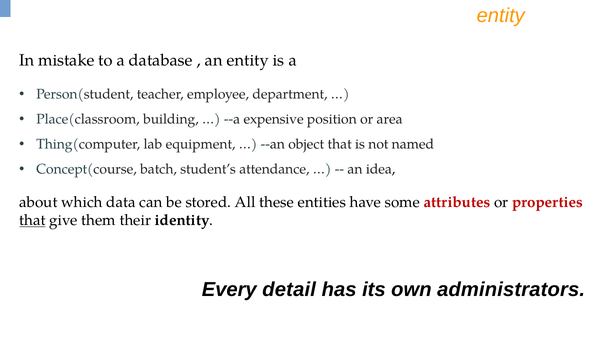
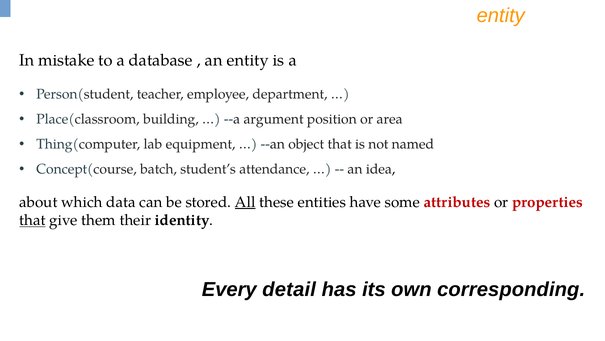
expensive: expensive -> argument (274, 119)
All underline: none -> present (245, 202)
administrators: administrators -> corresponding (511, 289)
